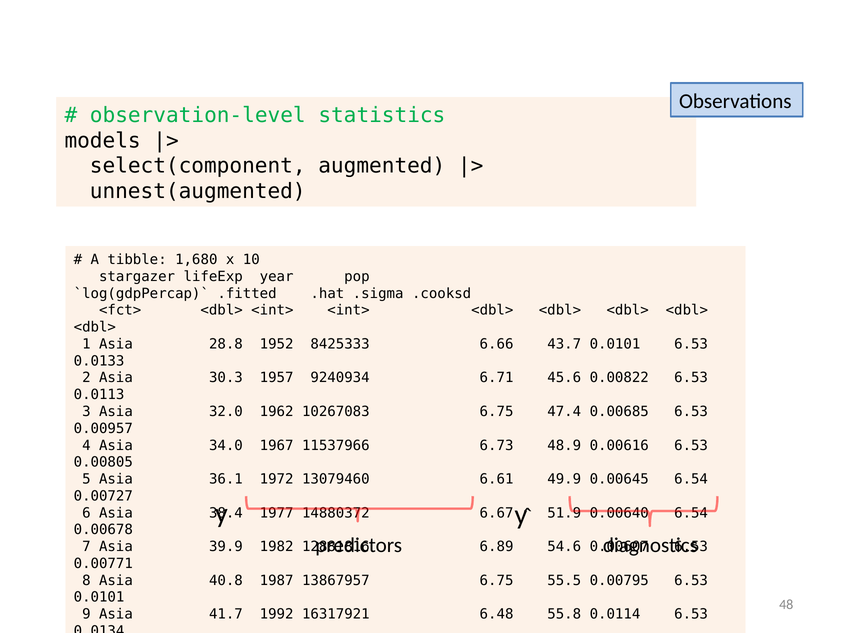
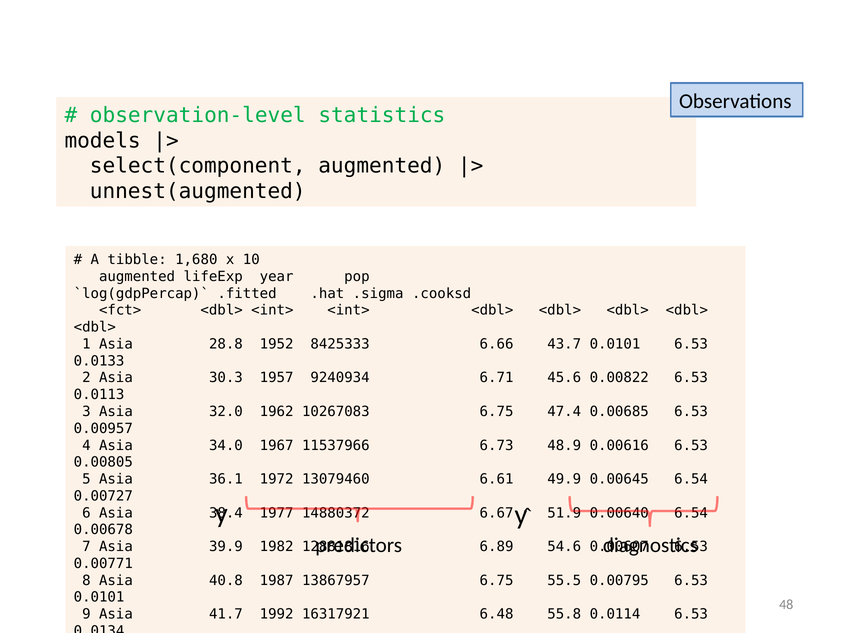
stargazer: stargazer -> augmented (137, 277)
